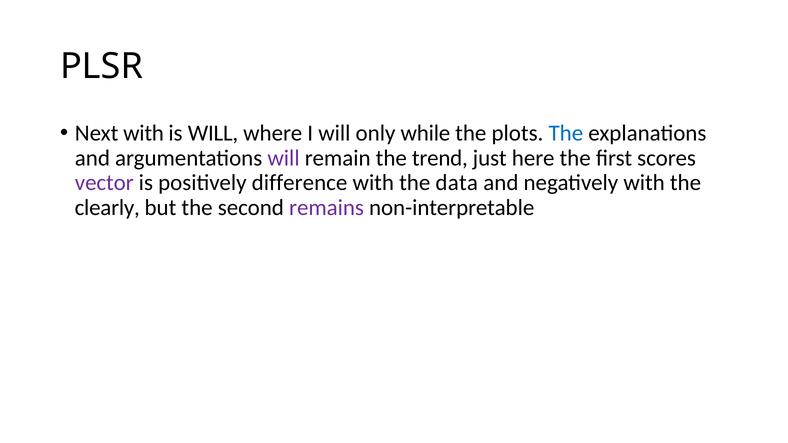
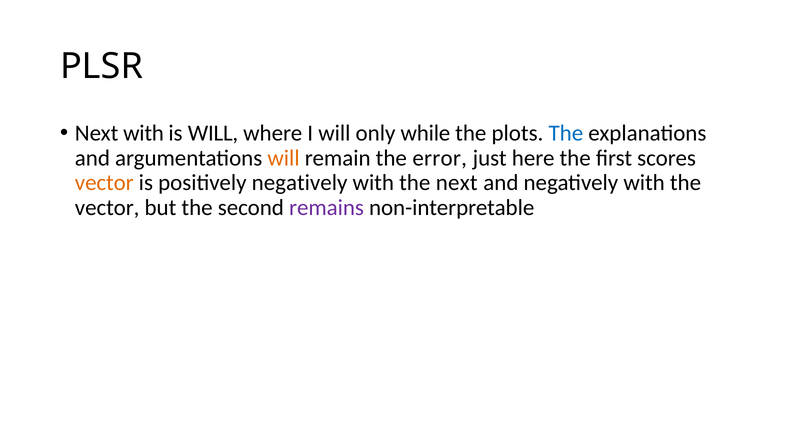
will colour: purple -> orange (284, 158)
trend: trend -> error (440, 158)
vector colour: purple -> orange (104, 183)
positively difference: difference -> negatively (300, 183)
the data: data -> next (457, 183)
clearly: clearly -> vector (107, 208)
